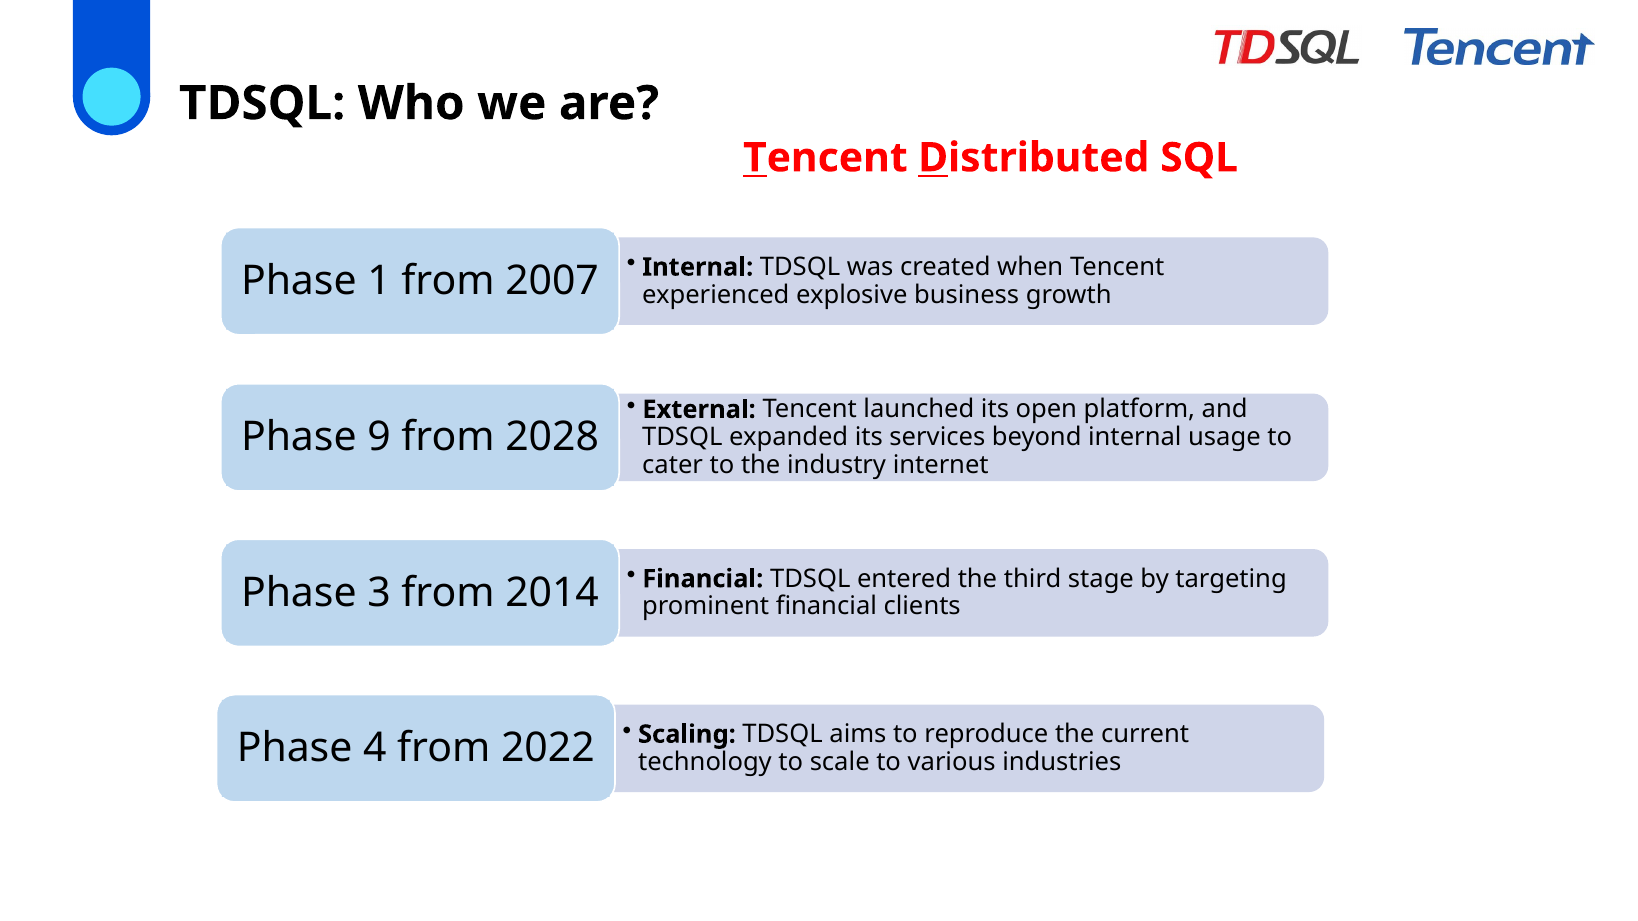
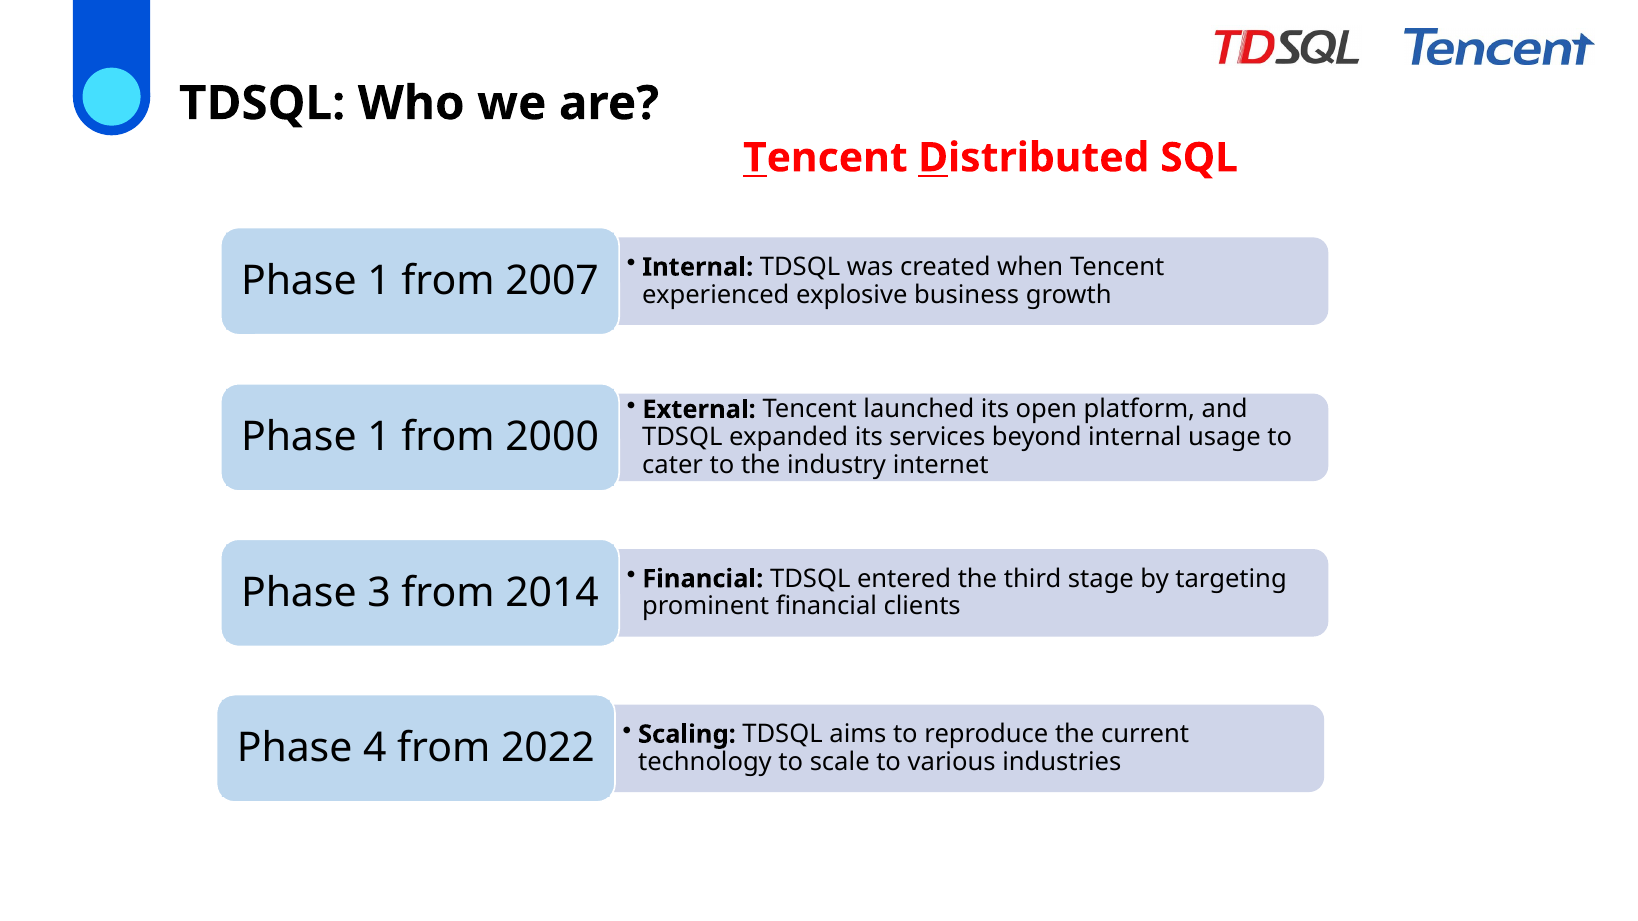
9: 9 -> 1 (379, 437)
2028: 2028 -> 2000 (552, 437)
